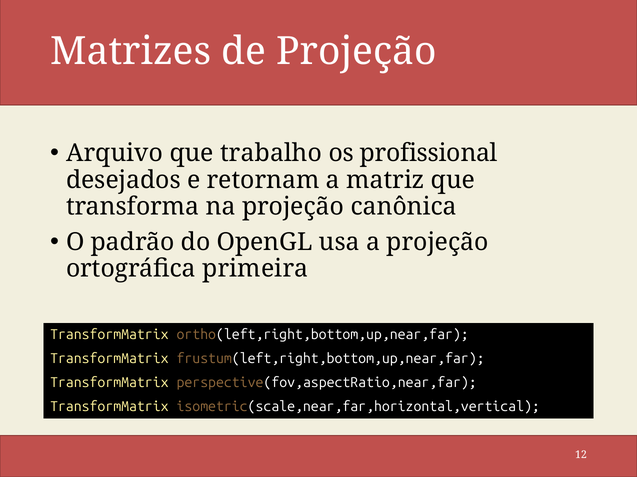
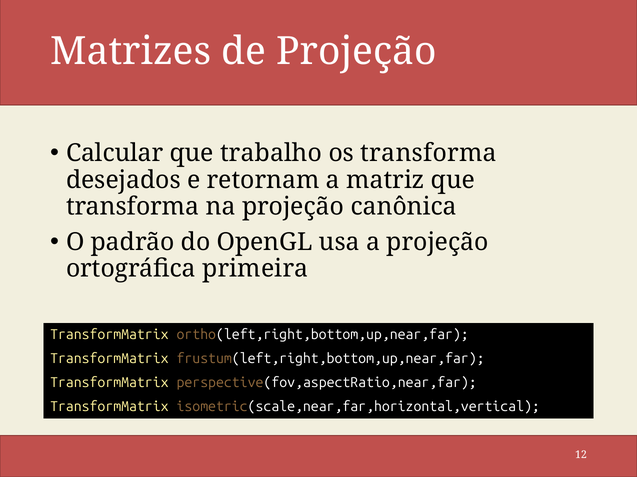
Arquivo: Arquivo -> Calcular (115, 153)
os profissional: profissional -> transforma (429, 153)
